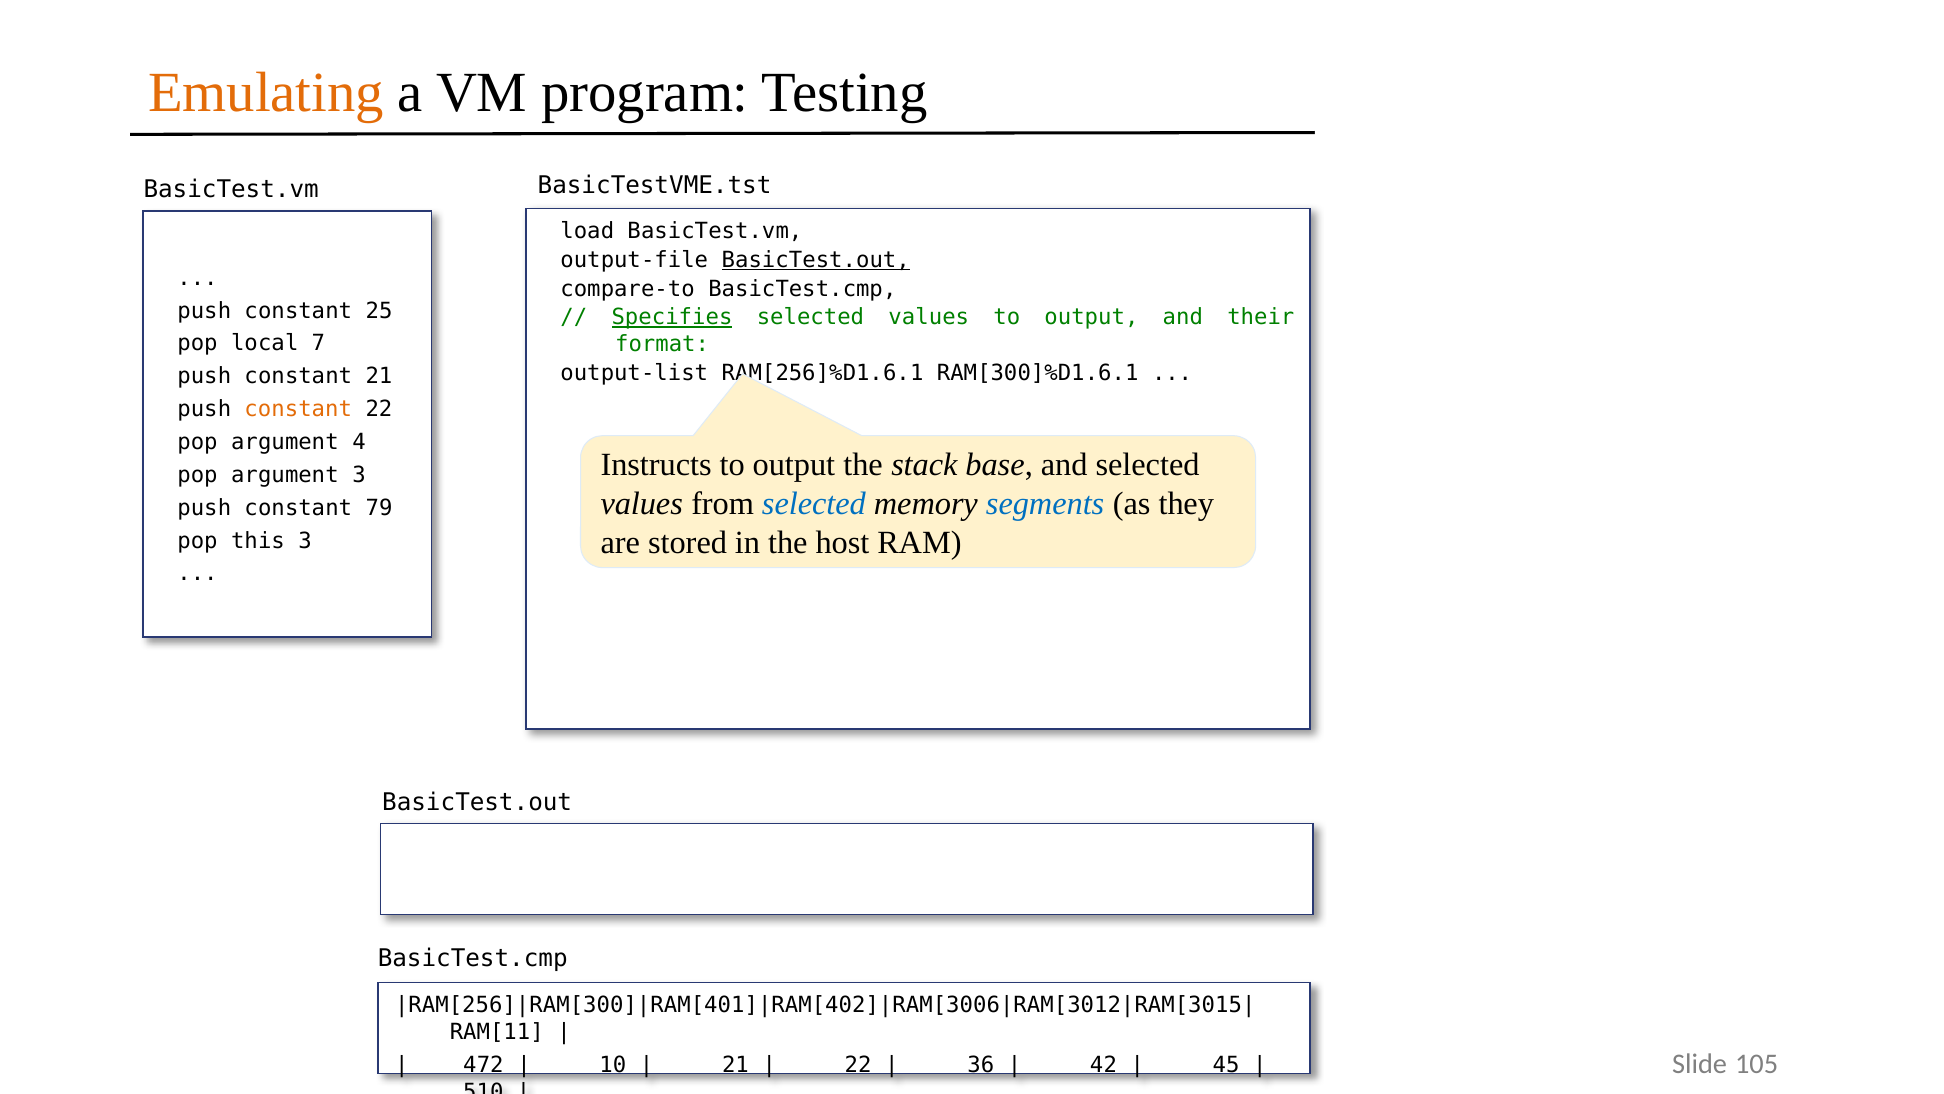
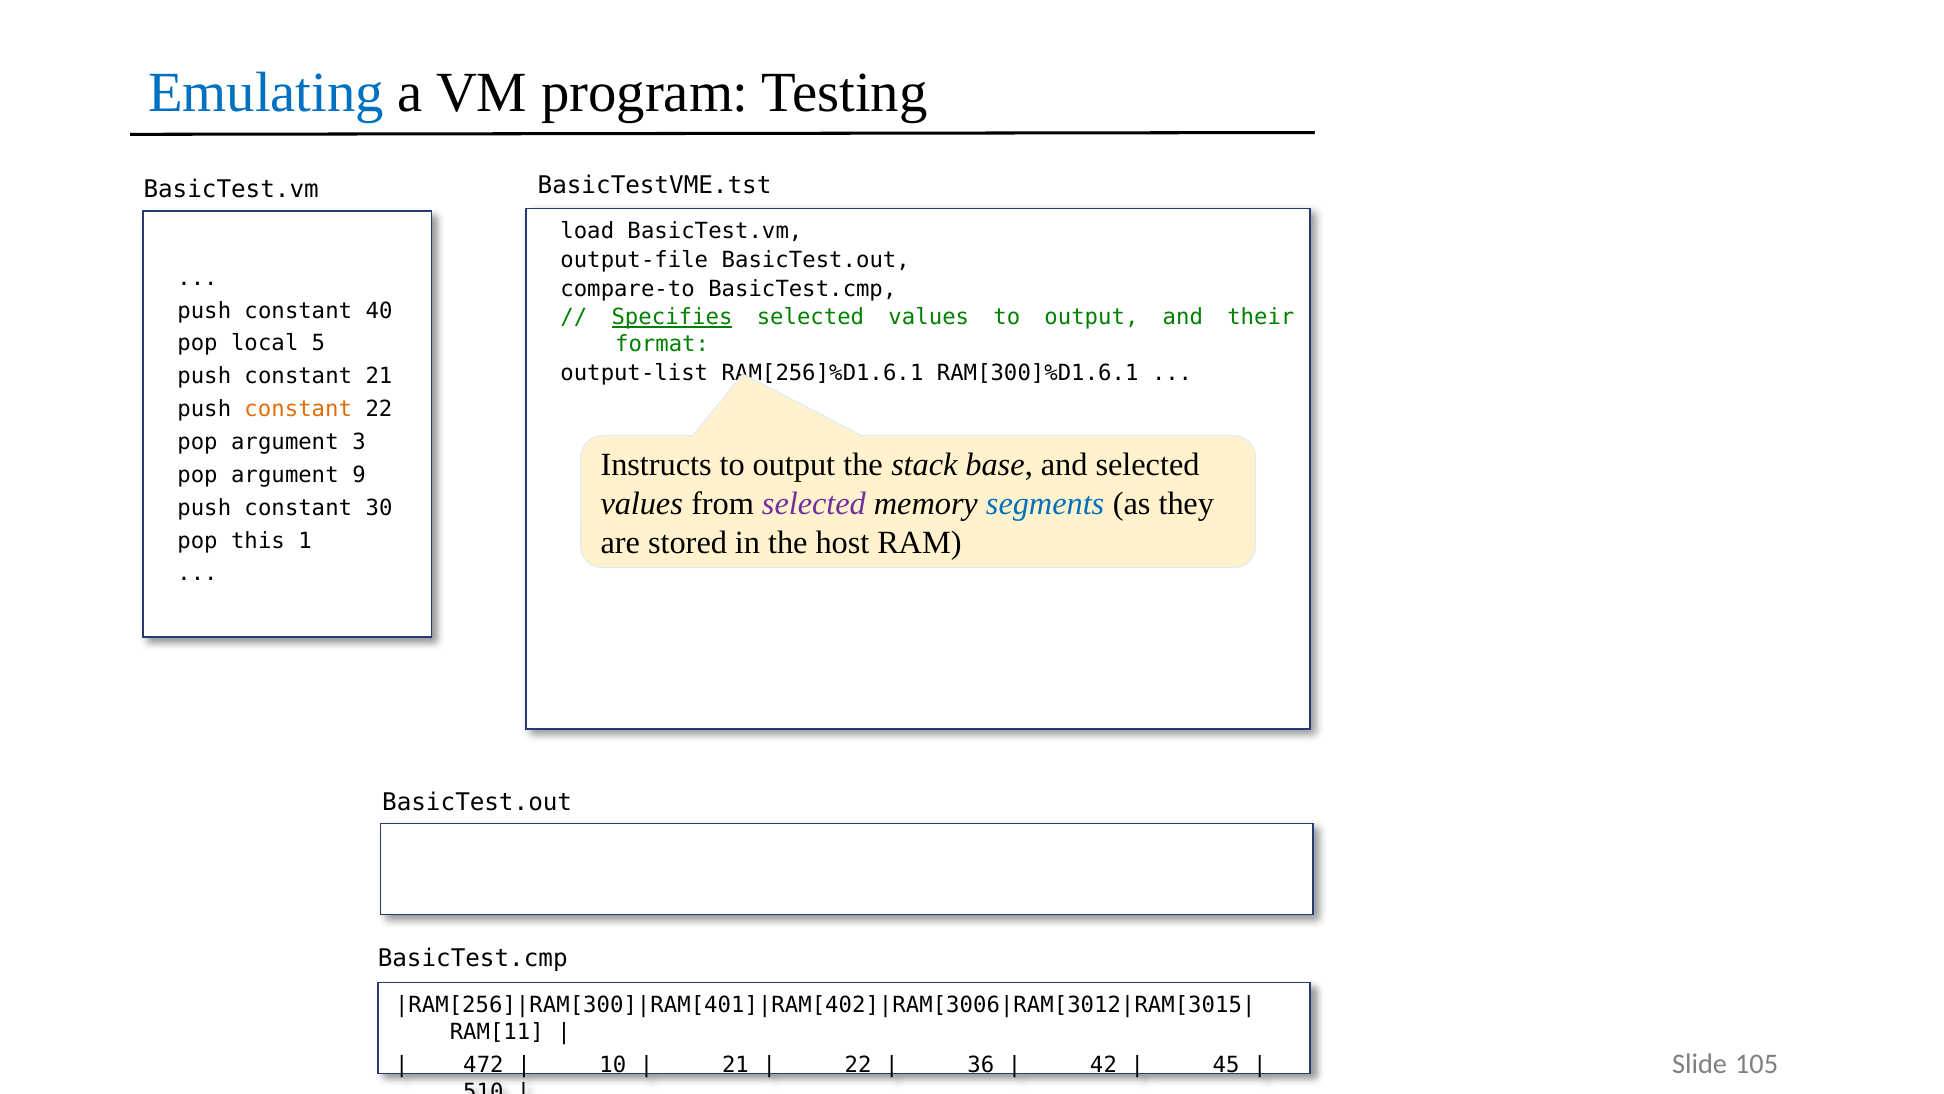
Emulating colour: orange -> blue (266, 93)
BasicTest.out underline: present -> none (816, 260)
25: 25 -> 40 (379, 311)
local 7: 7 -> 5 (318, 343)
4: 4 -> 3 (359, 442)
argument 3: 3 -> 9 (359, 475)
selected colour: blue -> purple (814, 504)
79: 79 -> 30 (379, 508)
this 3: 3 -> 1 (305, 540)
